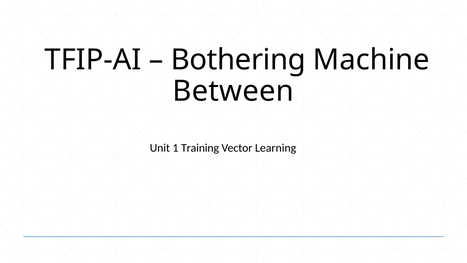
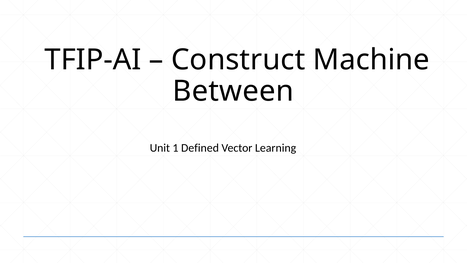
Bothering: Bothering -> Construct (238, 60)
Training: Training -> Defined (200, 148)
